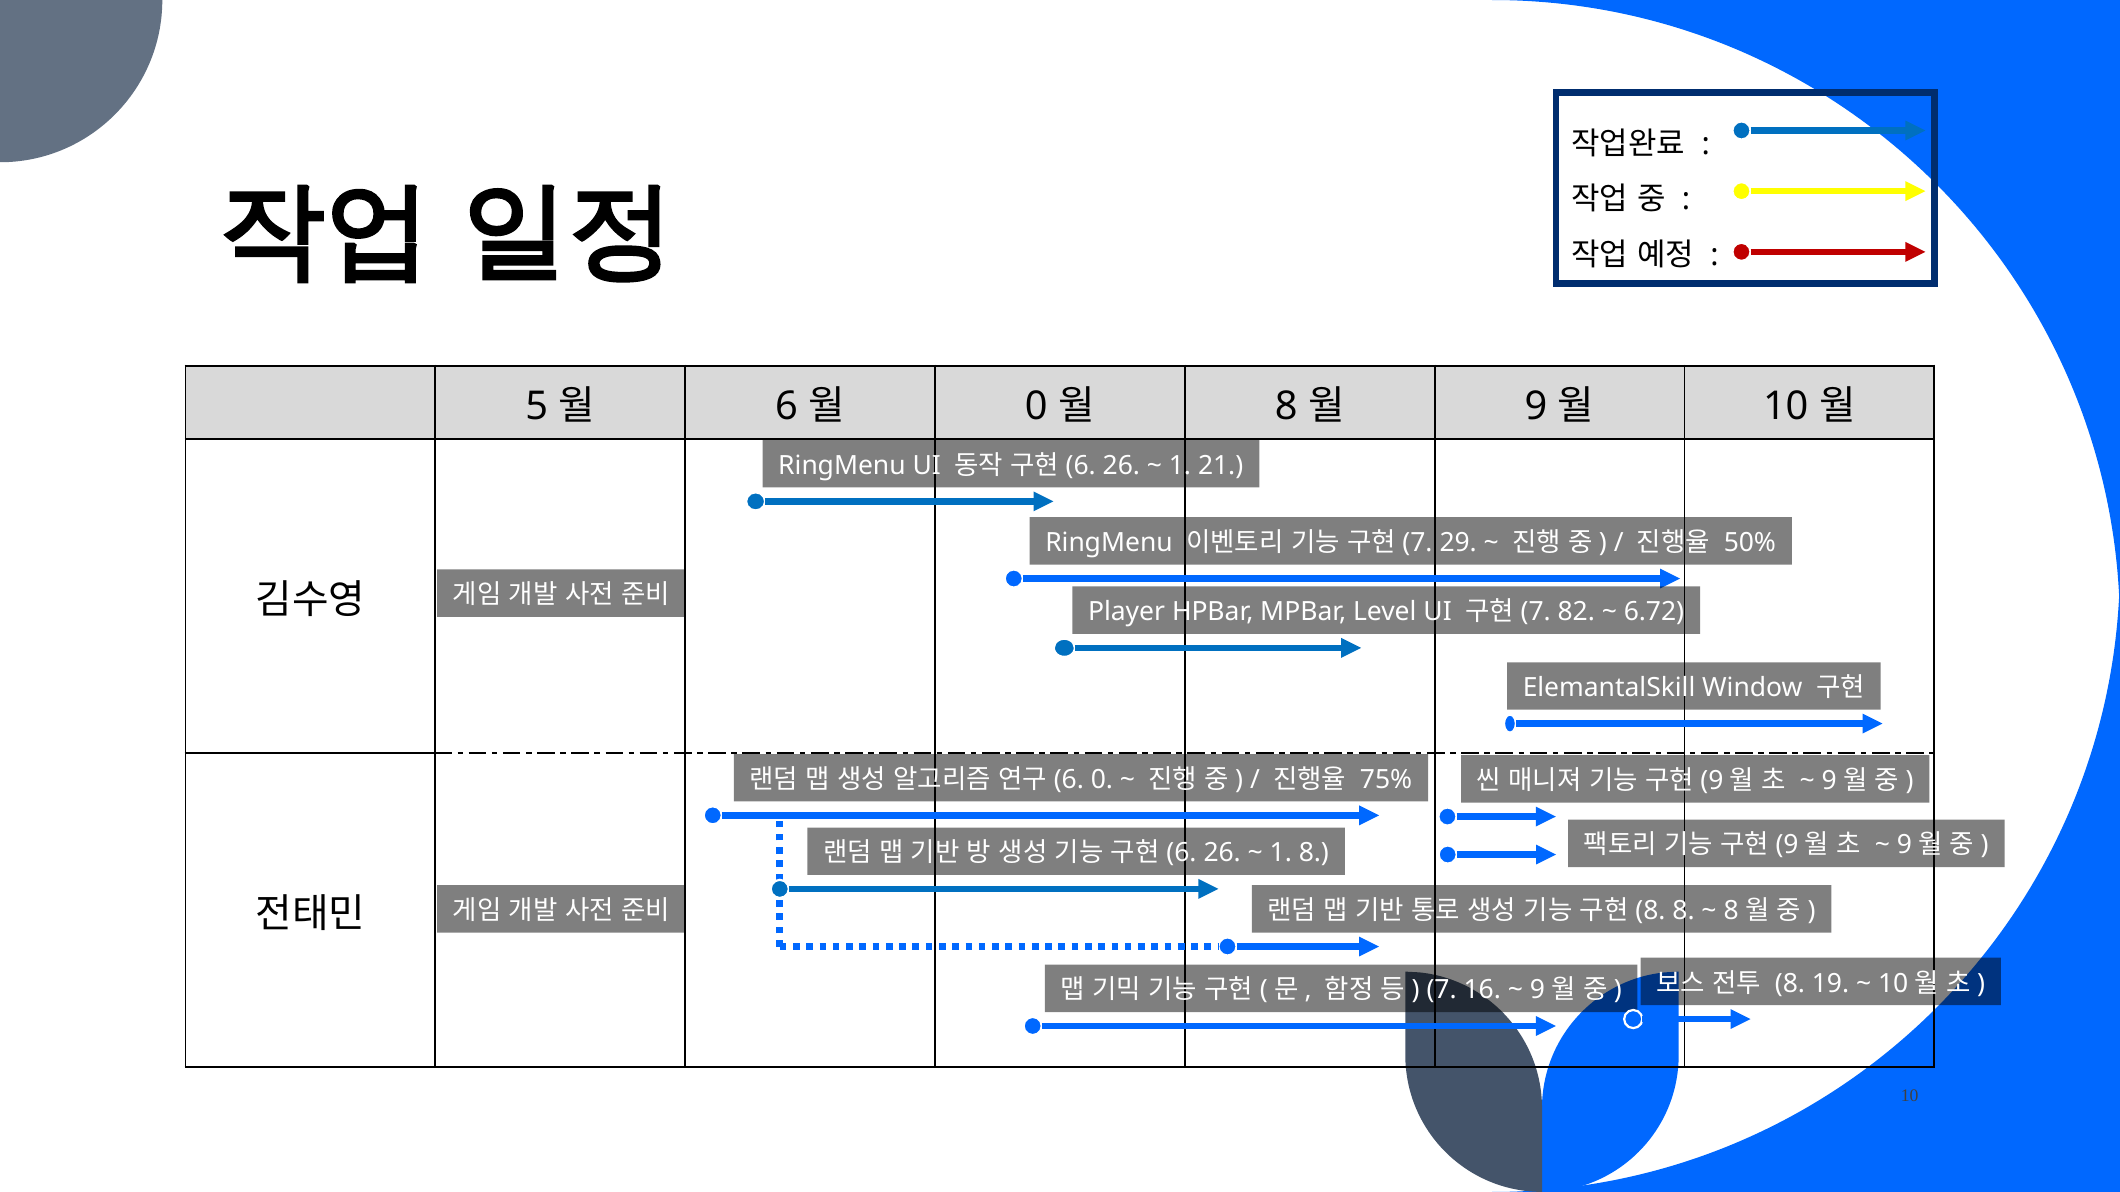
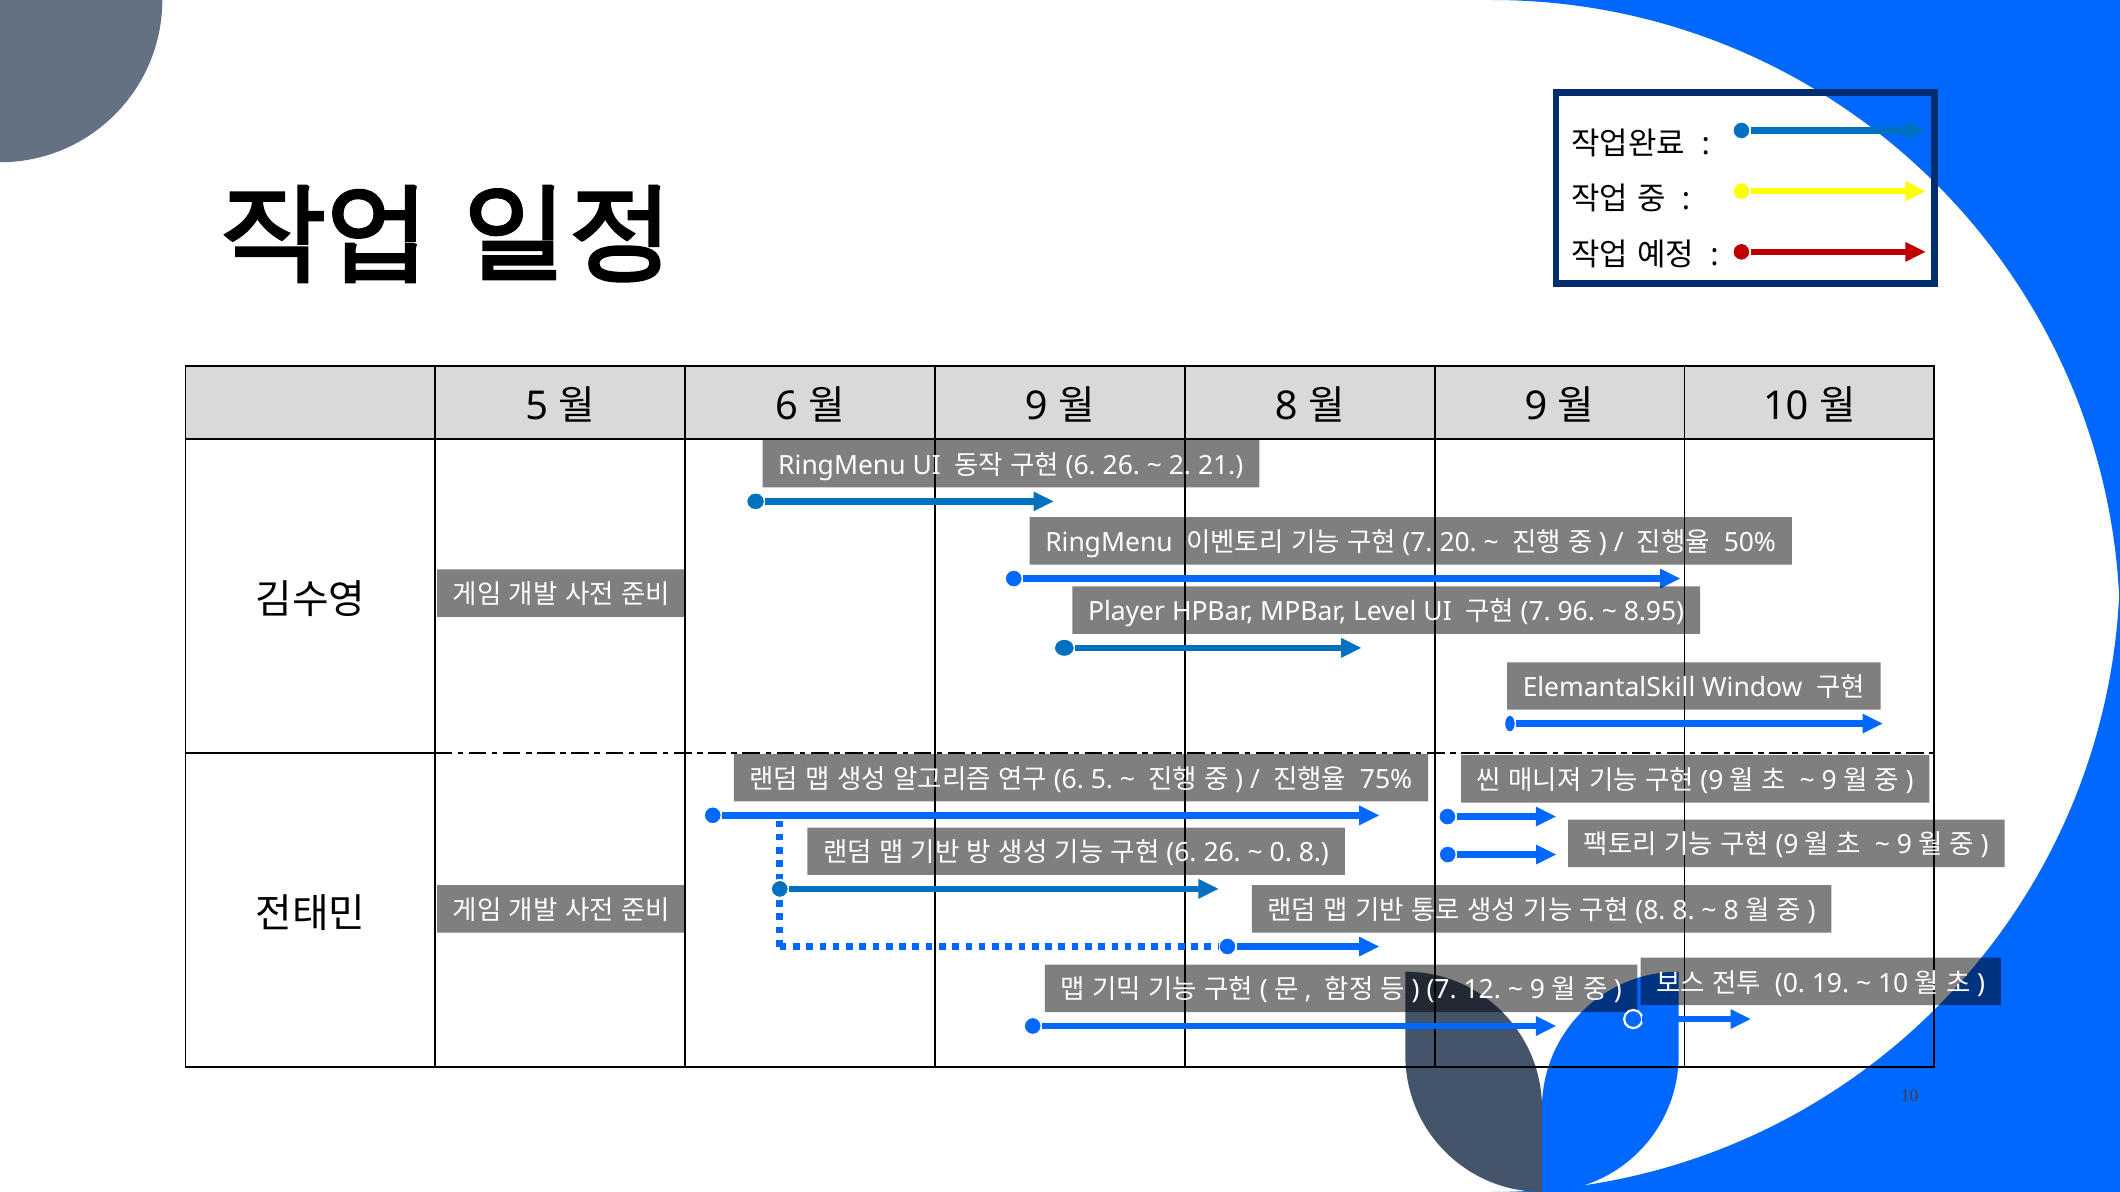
0: 0 -> 9 (1036, 407)
1: 1 -> 2 (1180, 466)
29: 29 -> 20 (1458, 543)
82: 82 -> 96 (1576, 612)
6.72: 6.72 -> 8.95 (1654, 612)
0: 0 -> 5 (1102, 780)
1: 1 -> 0 (1281, 853)
8: 8 -> 0 (1790, 984)
16: 16 -> 12 (1482, 991)
